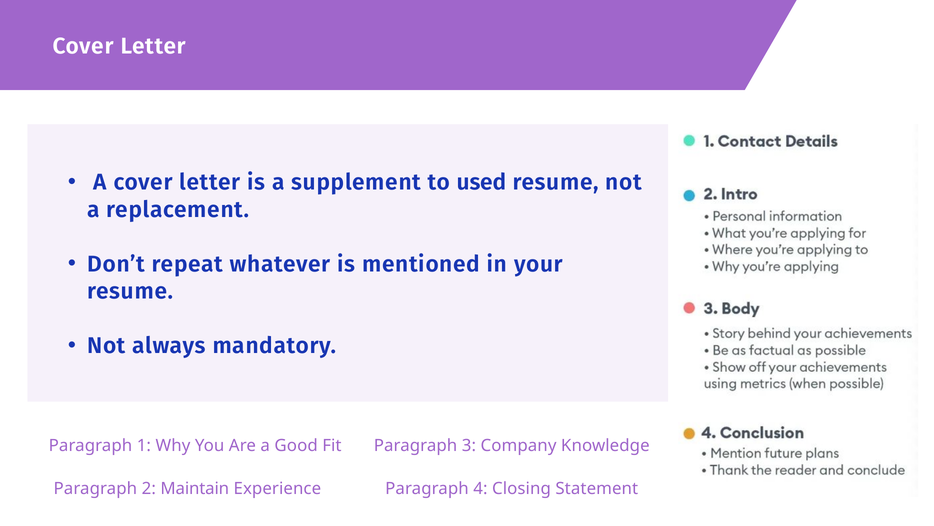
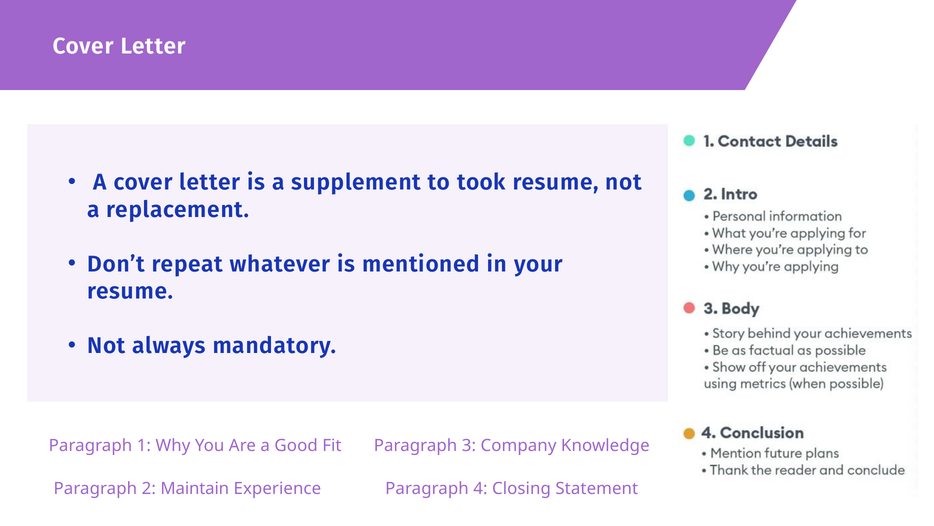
used: used -> took (481, 182)
